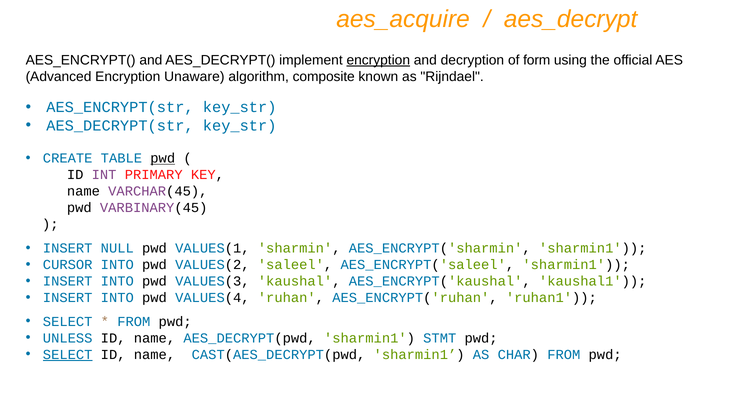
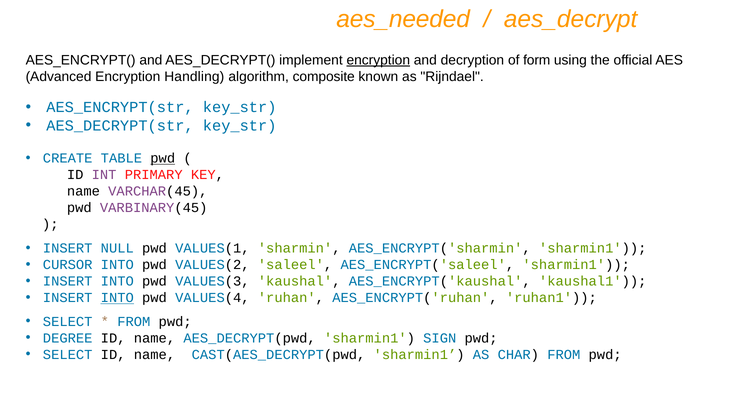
aes_acquire: aes_acquire -> aes_needed (403, 19)
Unaware: Unaware -> Handling (194, 77)
INTO underline: none -> present (117, 298)
UNLESS: UNLESS -> DEGREE (68, 339)
STMT: STMT -> SIGN (440, 339)
SELECT underline: present -> none (68, 355)
